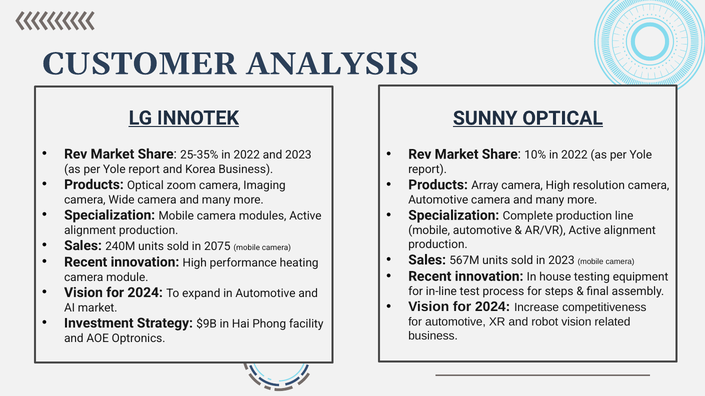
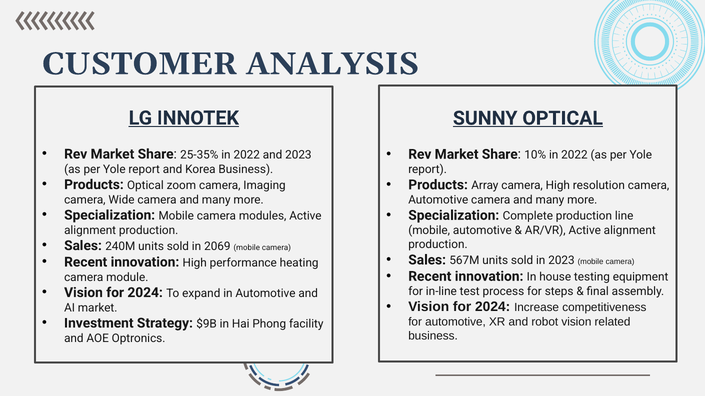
2075: 2075 -> 2069 (217, 247)
